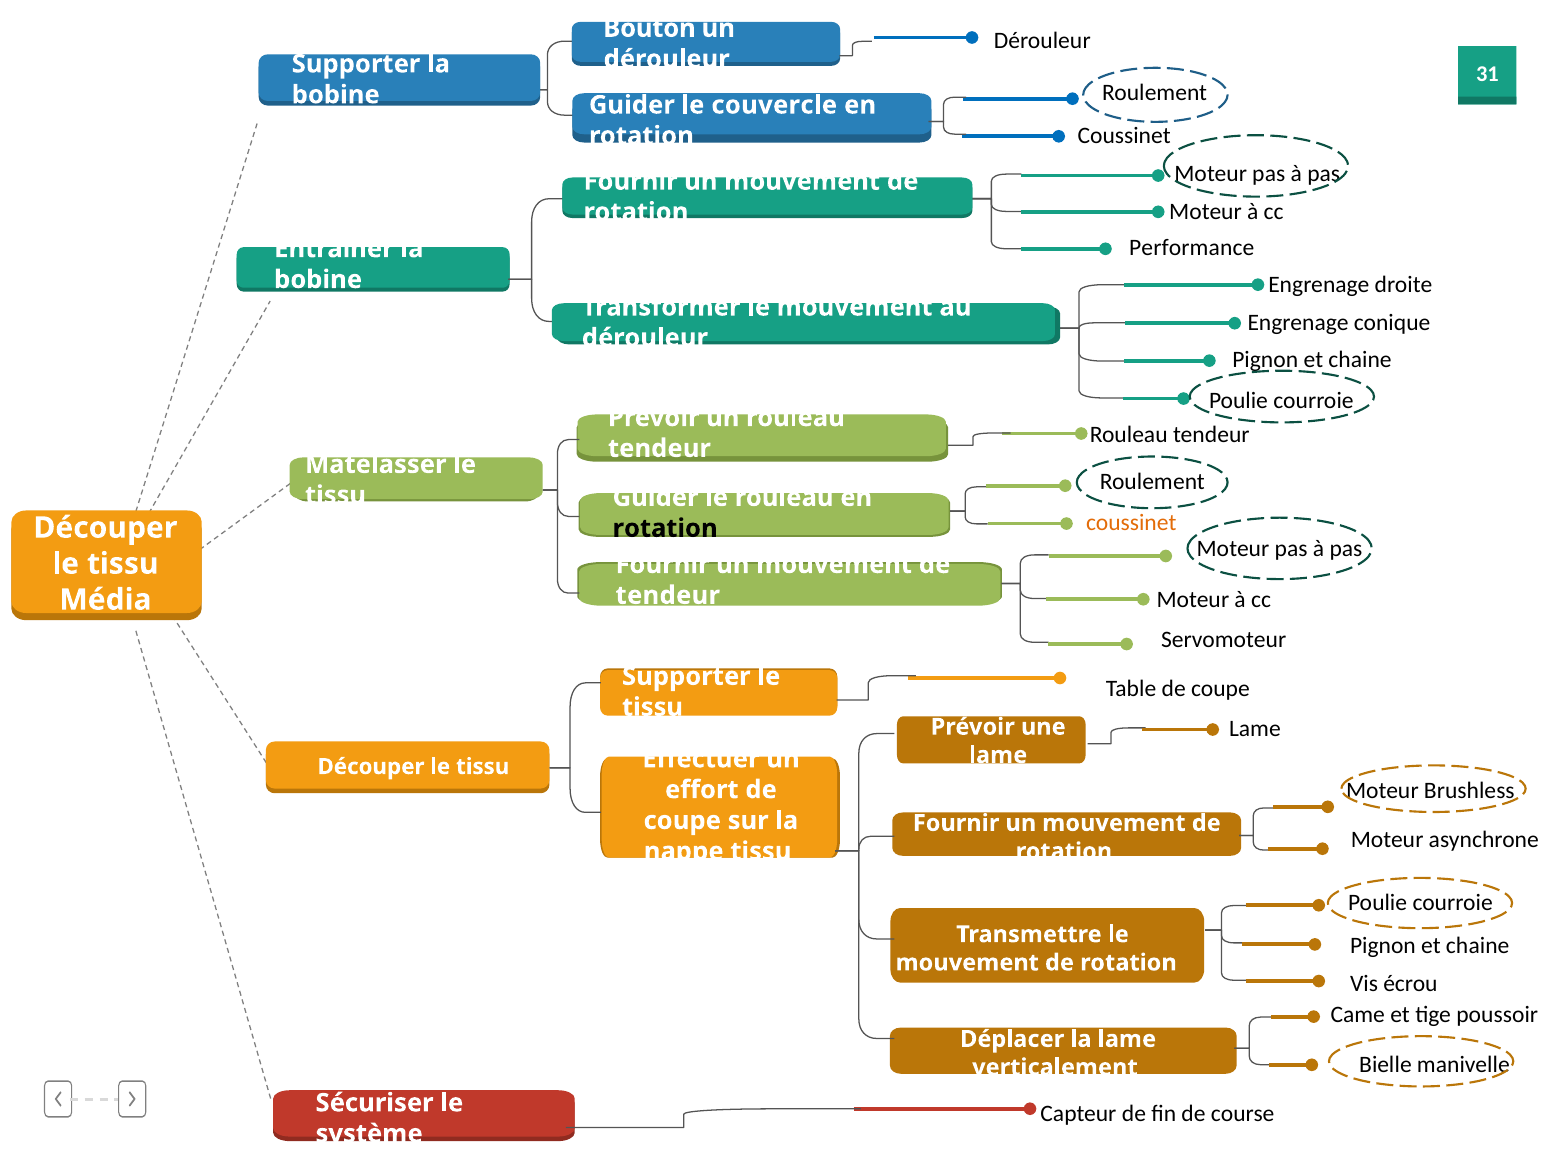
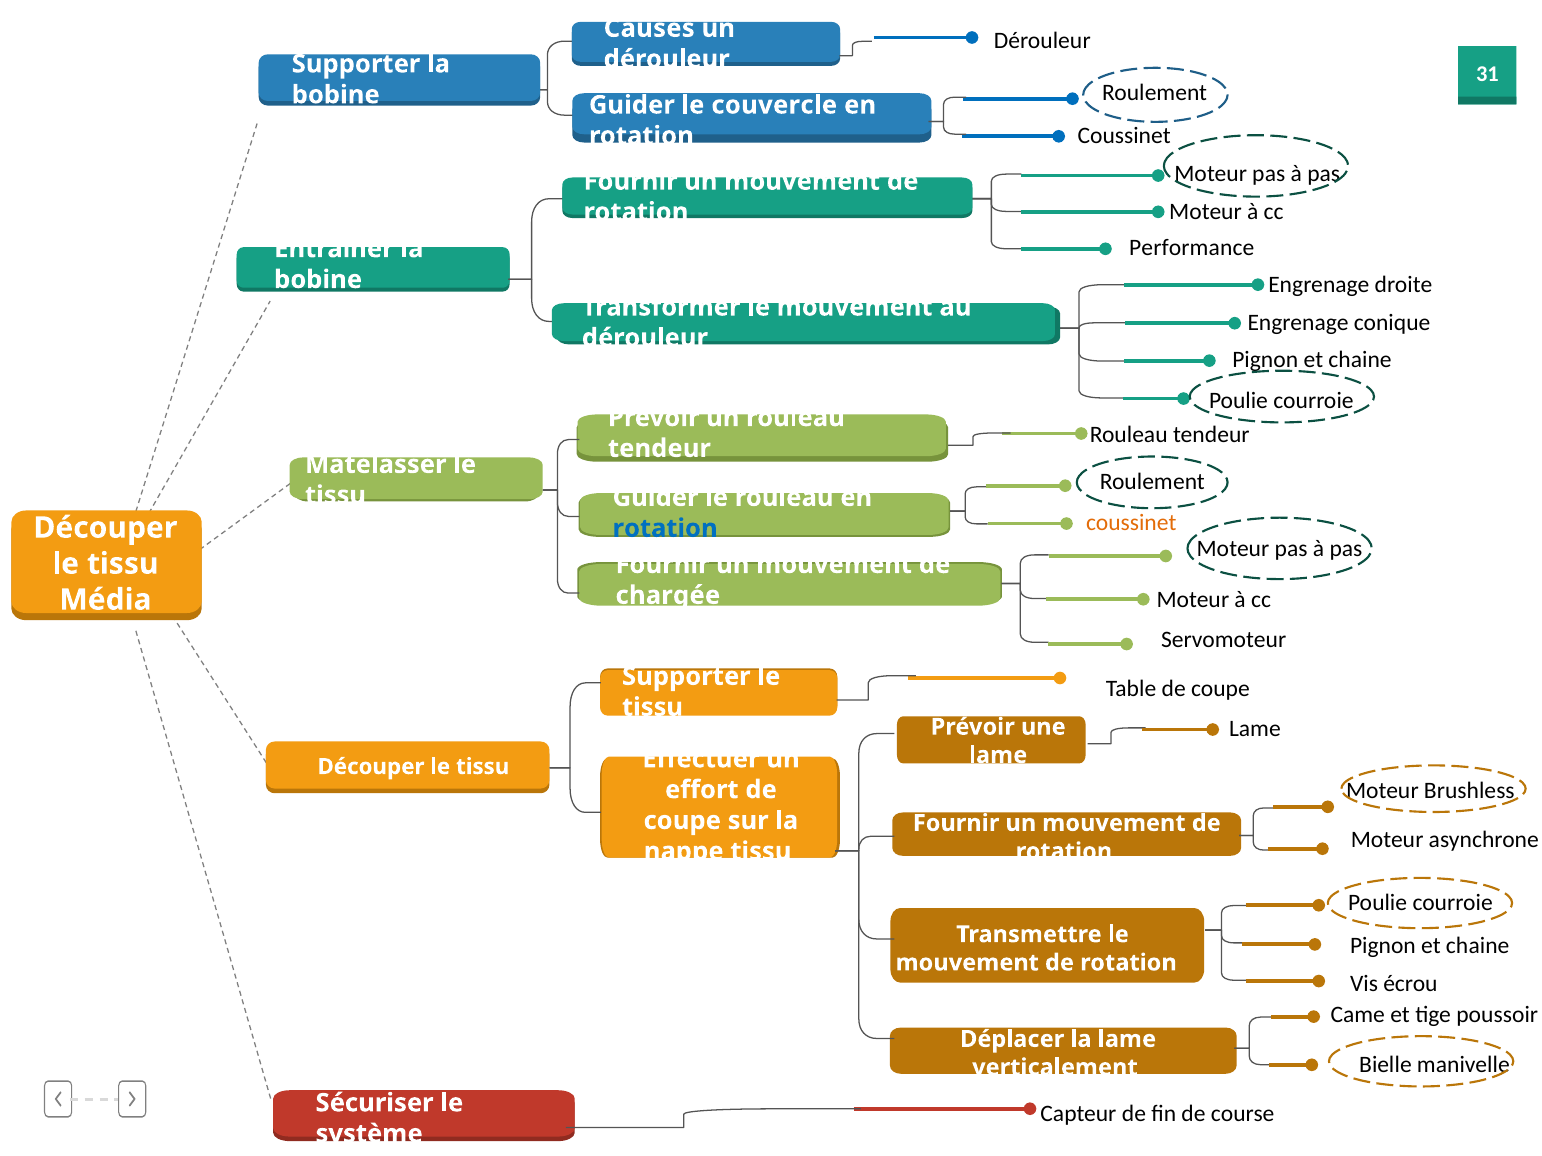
Bouton: Bouton -> Causes (649, 28)
rotation colour: black -> blue (665, 529)
tendeur: tendeur -> chargée (668, 596)
